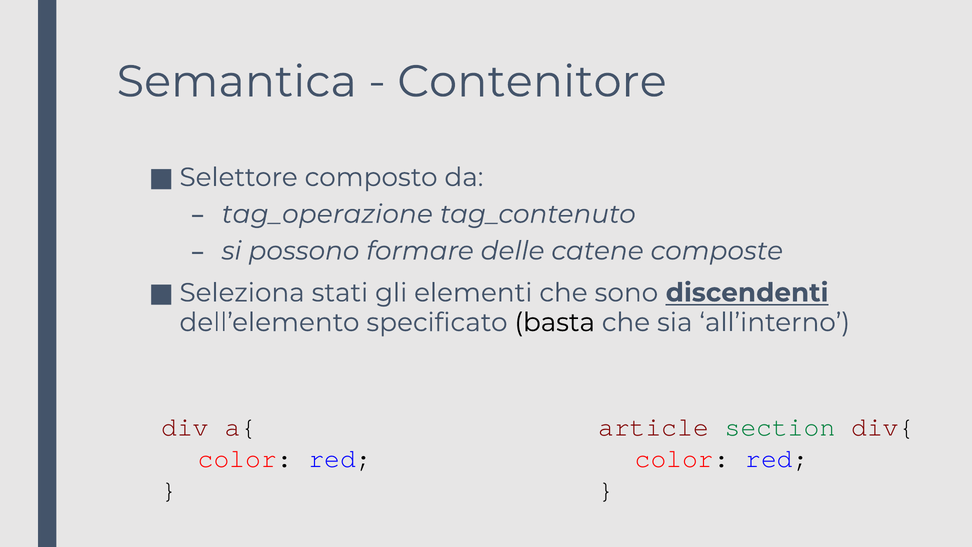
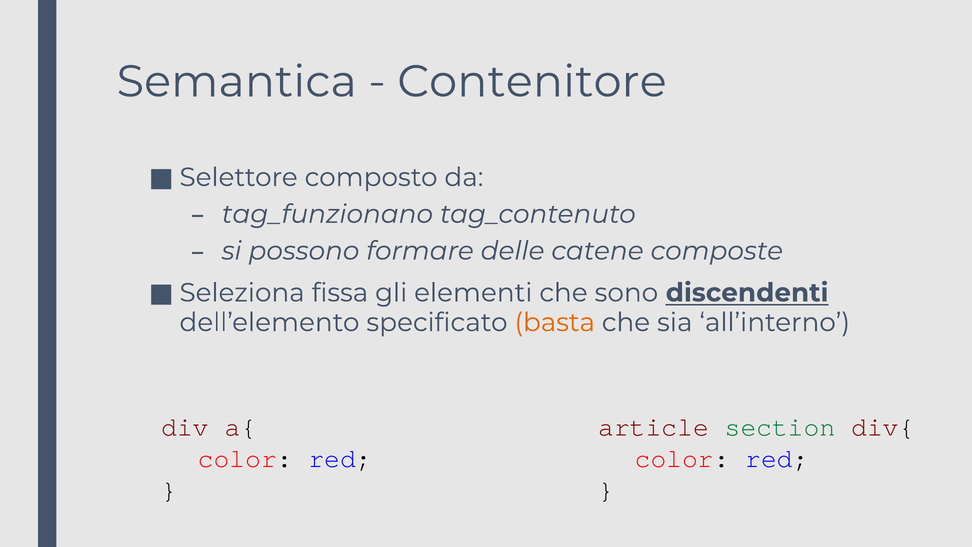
tag_operazione: tag_operazione -> tag_funzionano (327, 214)
stati: stati -> fissa (340, 293)
basta colour: black -> orange (555, 322)
